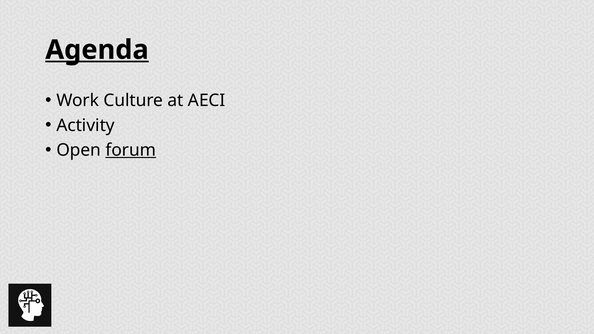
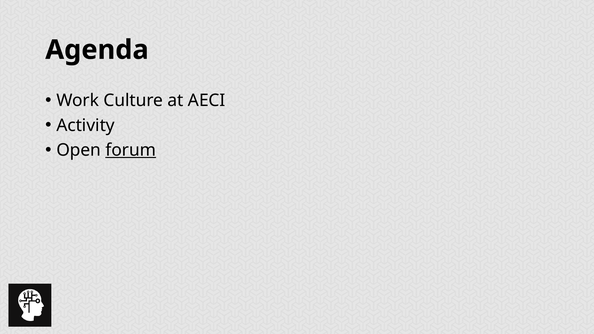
Agenda underline: present -> none (97, 50)
